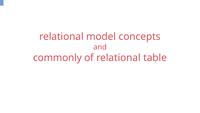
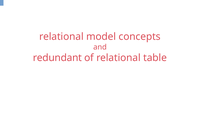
commonly: commonly -> redundant (57, 58)
